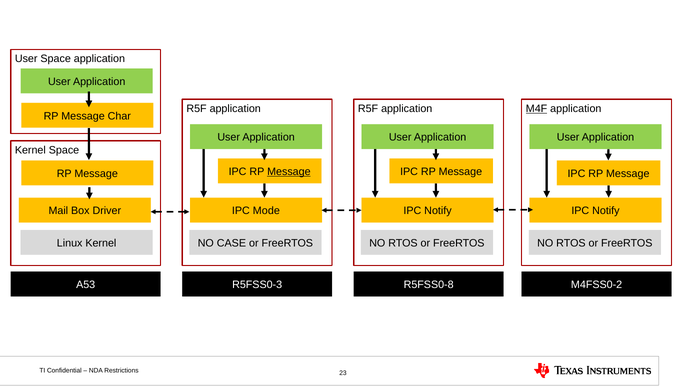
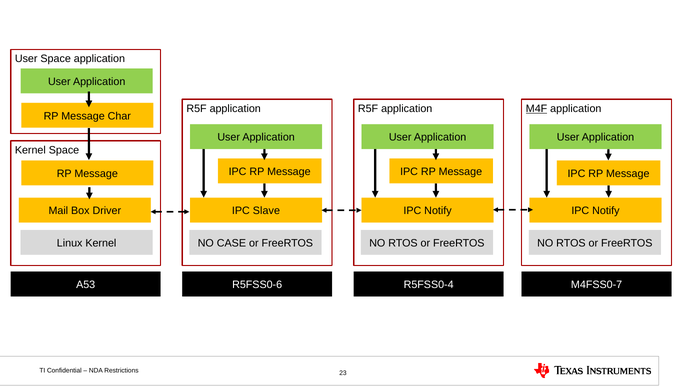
Message underline: present -> none (289, 172)
Mode: Mode -> Slave (266, 211)
R5FSS0-3: R5FSS0-3 -> R5FSS0-6 (257, 285)
R5FSS0-8: R5FSS0-8 -> R5FSS0-4 (429, 285)
M4FSS0-2: M4FSS0-2 -> M4FSS0-7 (597, 285)
